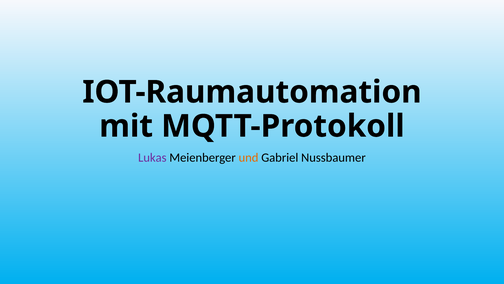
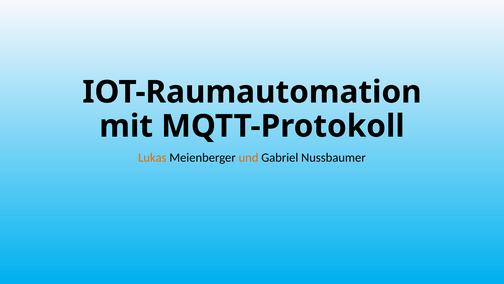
Lukas colour: purple -> orange (152, 158)
